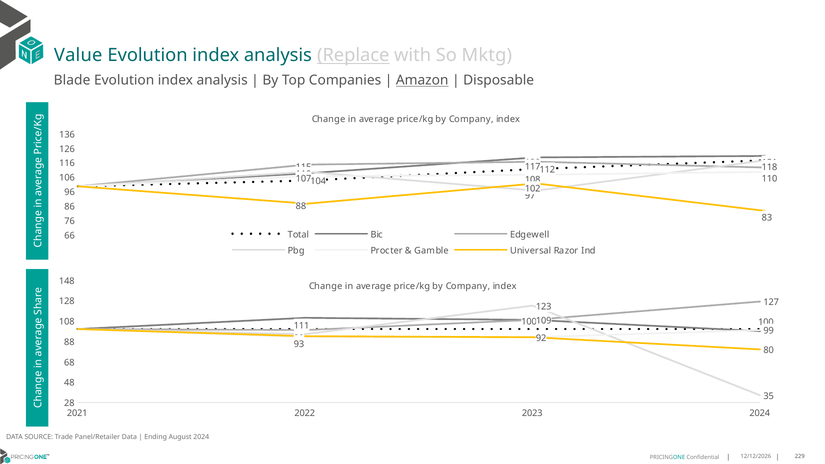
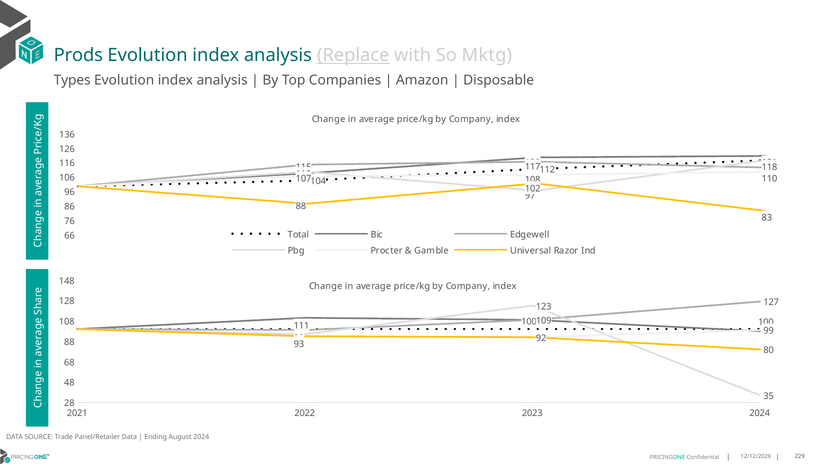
Value: Value -> Prods (78, 55)
Blade: Blade -> Types (72, 80)
Amazon underline: present -> none (422, 80)
